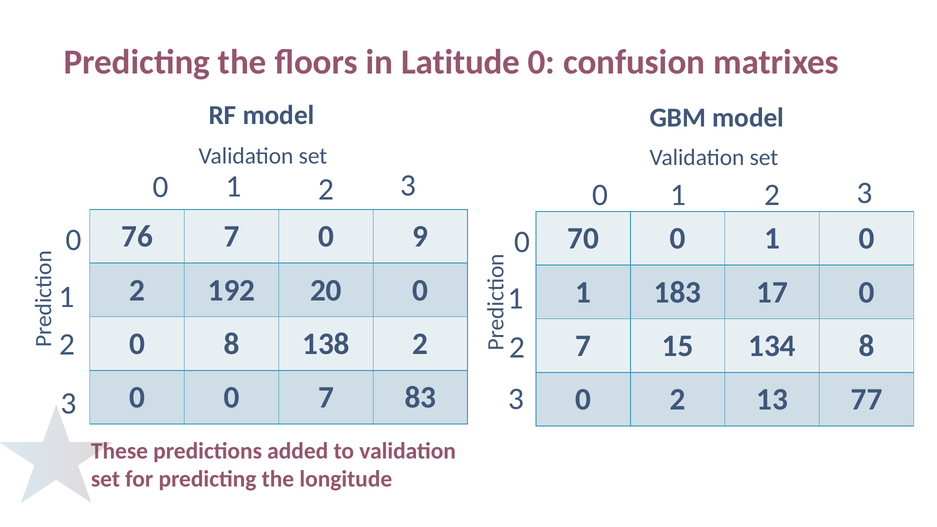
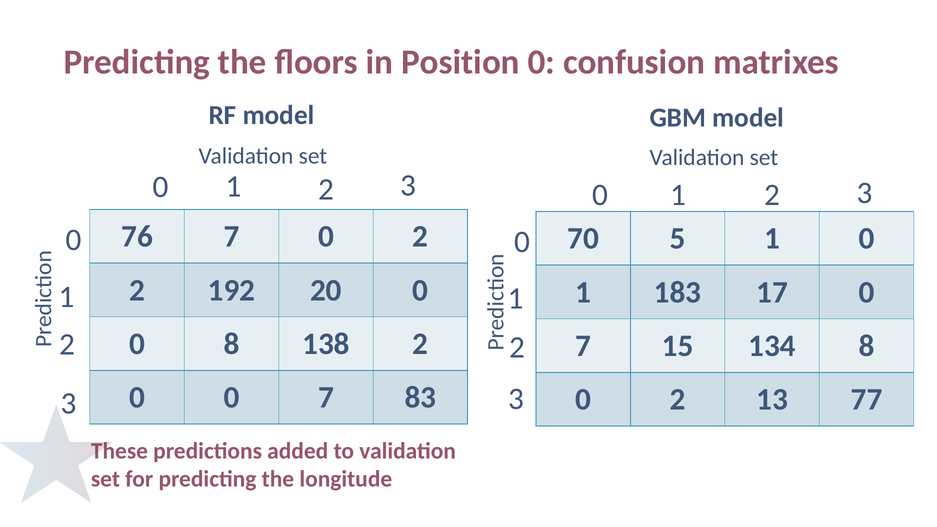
Latitude: Latitude -> Position (460, 62)
7 0 9: 9 -> 2 (420, 237)
70 0: 0 -> 5 (678, 239)
